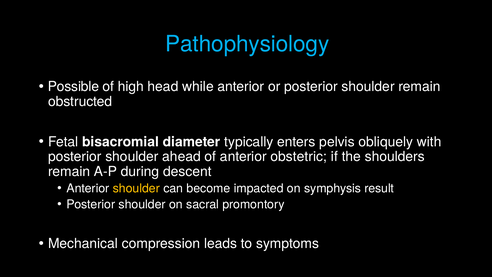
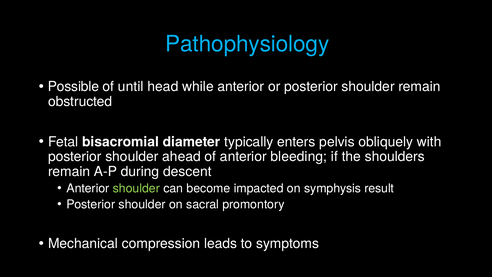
high: high -> until (131, 87)
obstetric: obstetric -> bleeding (299, 157)
shoulder colour: yellow -> light green (136, 188)
